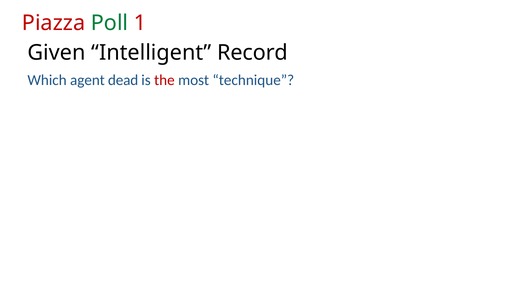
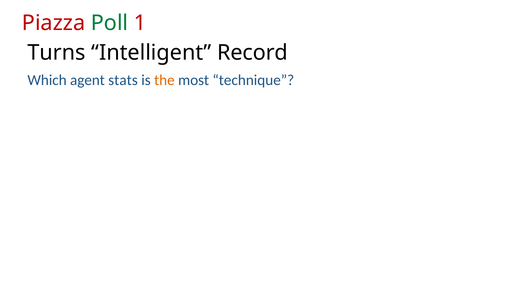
Given: Given -> Turns (57, 53)
dead: dead -> stats (123, 80)
the colour: red -> orange (164, 80)
